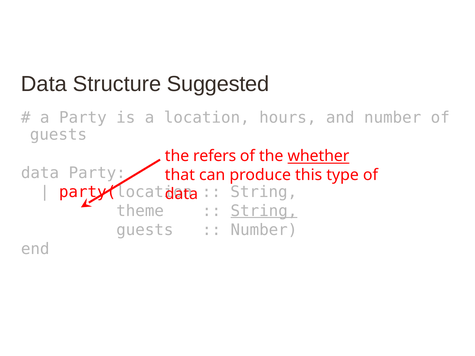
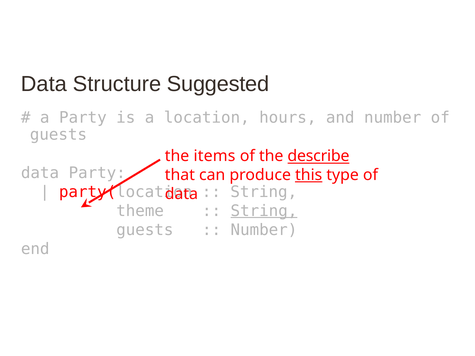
refers: refers -> items (214, 156)
whether: whether -> describe (318, 156)
this underline: none -> present (309, 175)
